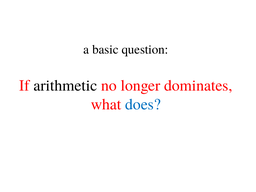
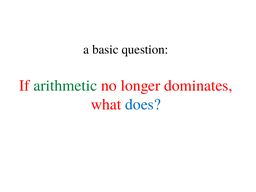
arithmetic colour: black -> green (65, 86)
